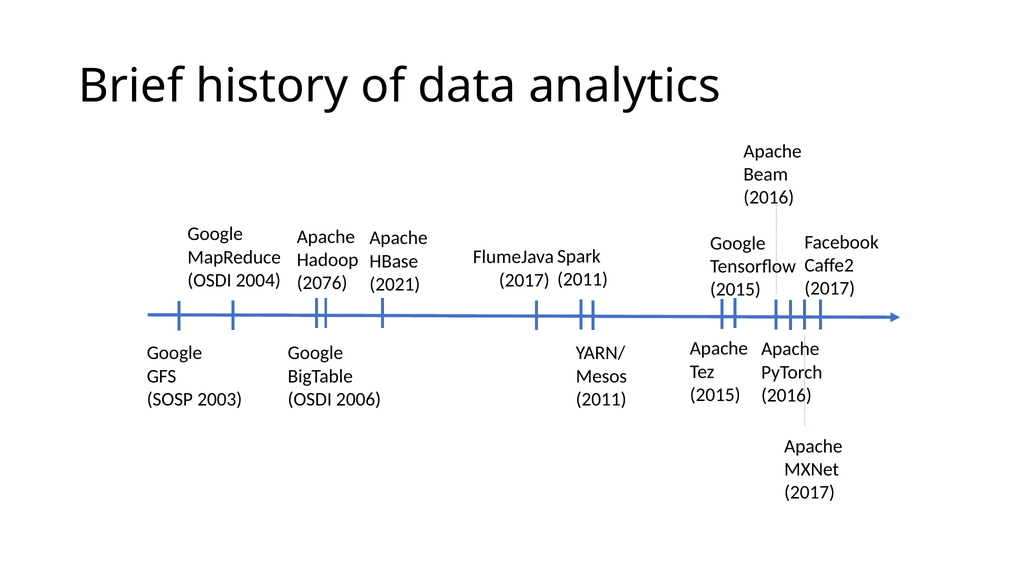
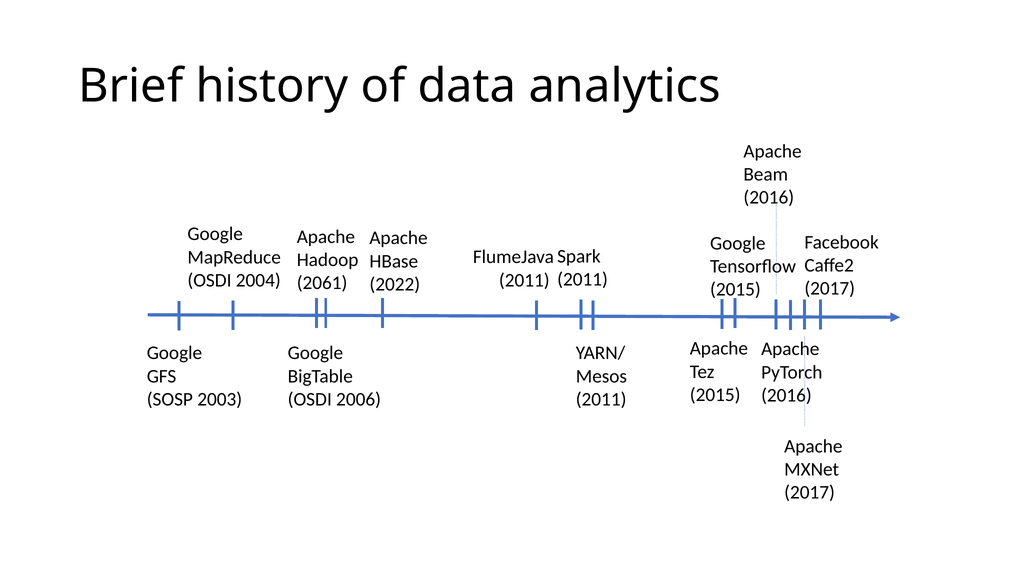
2017: 2017 -> 2011 (524, 280)
2076: 2076 -> 2061 (322, 283)
2021: 2021 -> 2022 (395, 284)
